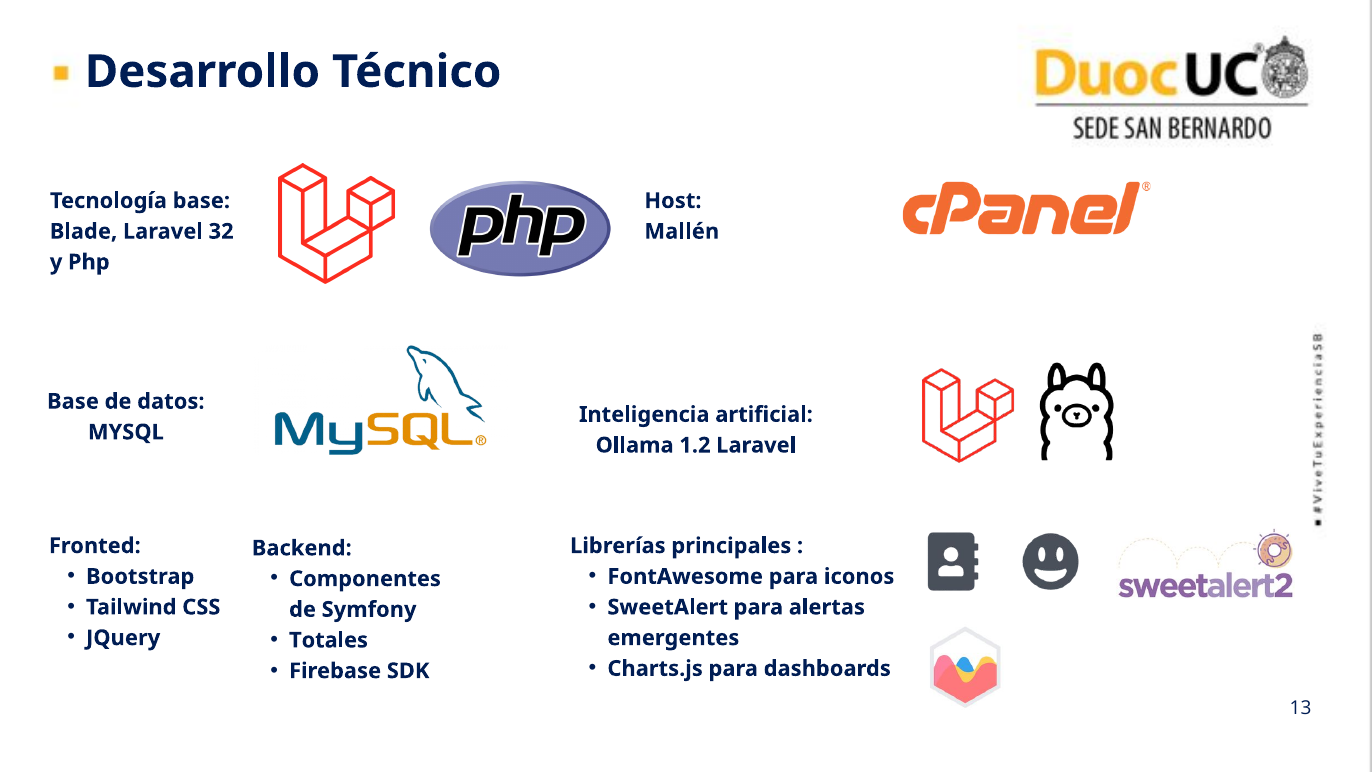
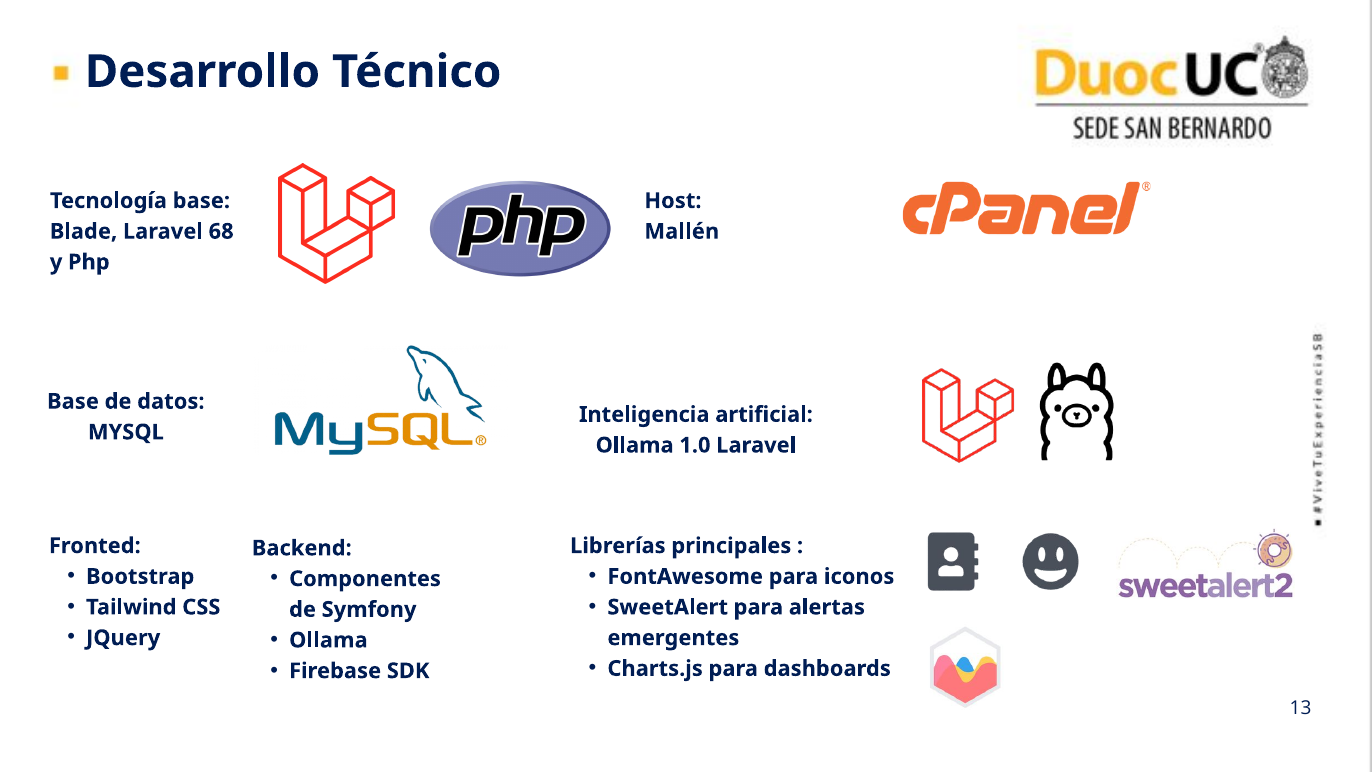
32: 32 -> 68 (221, 231)
1.2: 1.2 -> 1.0 (695, 445)
Totales: Totales -> Ollama (328, 640)
